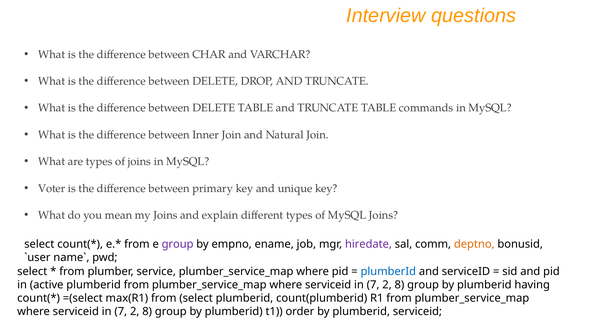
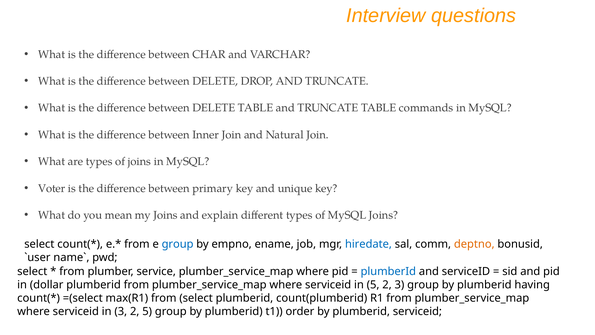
group colour: purple -> blue (178, 244)
hiredate colour: purple -> blue (368, 244)
active: active -> dollar (47, 284)
7: 7 -> 5 (373, 284)
8: 8 -> 3 (399, 284)
7: 7 -> 3 (121, 311)
8: 8 -> 5 (147, 311)
